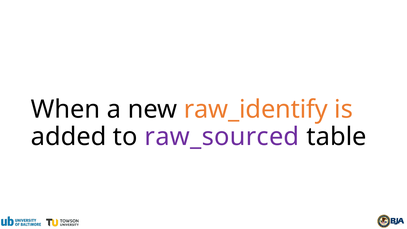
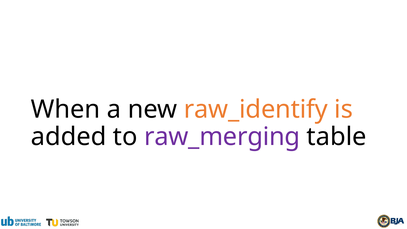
raw_sourced: raw_sourced -> raw_merging (222, 137)
